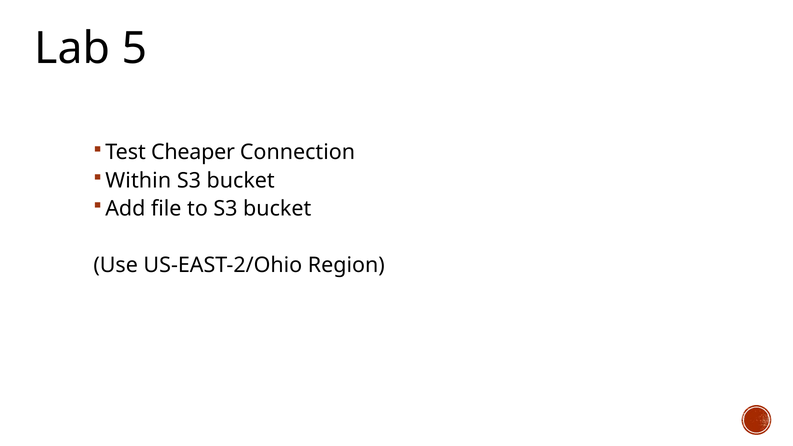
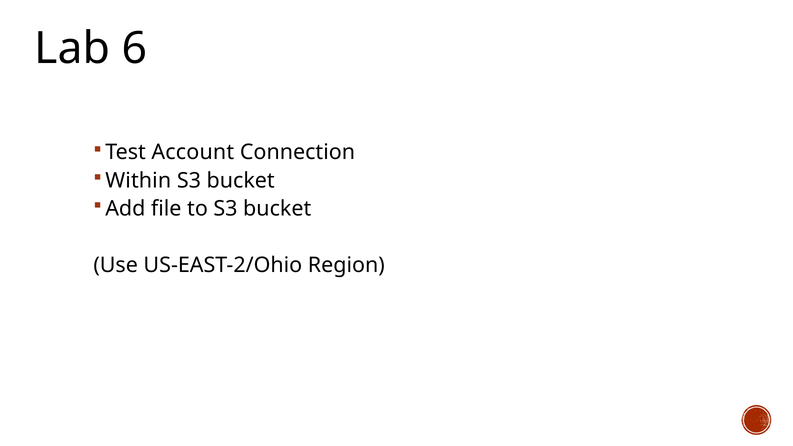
5: 5 -> 6 (135, 48)
Cheaper: Cheaper -> Account (193, 152)
